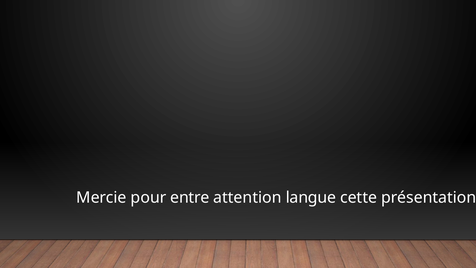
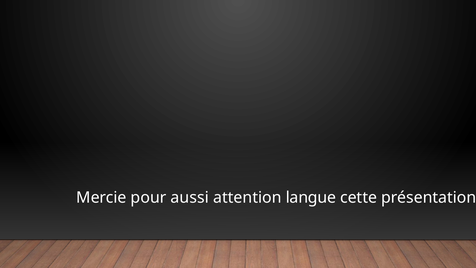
entre: entre -> aussi (190, 197)
